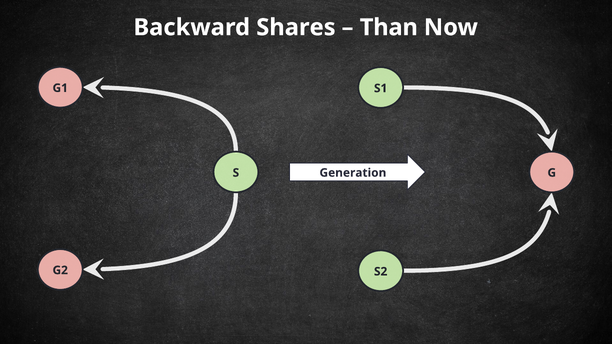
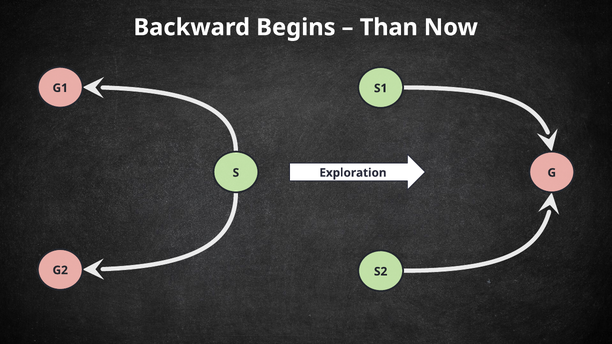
Shares: Shares -> Begins (296, 27)
Generation: Generation -> Exploration (353, 173)
